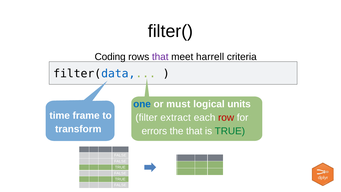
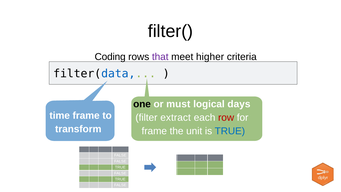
harrell: harrell -> higher (210, 57)
one colour: blue -> black (142, 104)
units: units -> days (239, 104)
errors: errors -> frame (154, 131)
the that: that -> unit (194, 131)
TRUE colour: green -> blue (230, 131)
